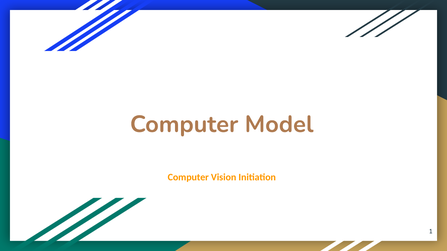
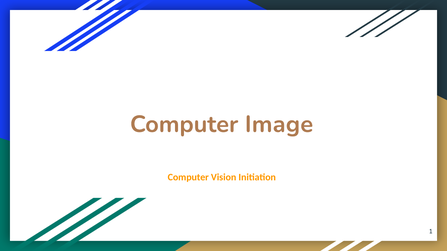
Model: Model -> Image (279, 124)
